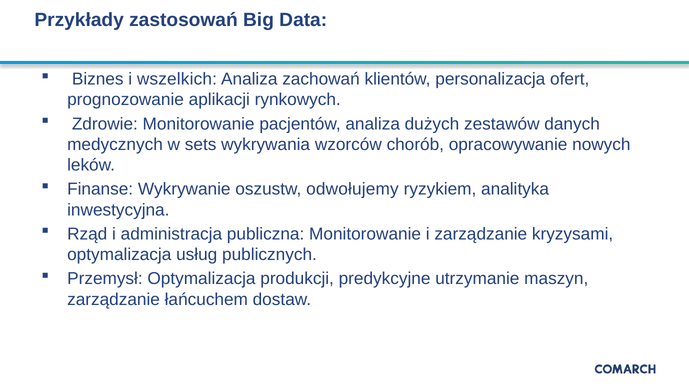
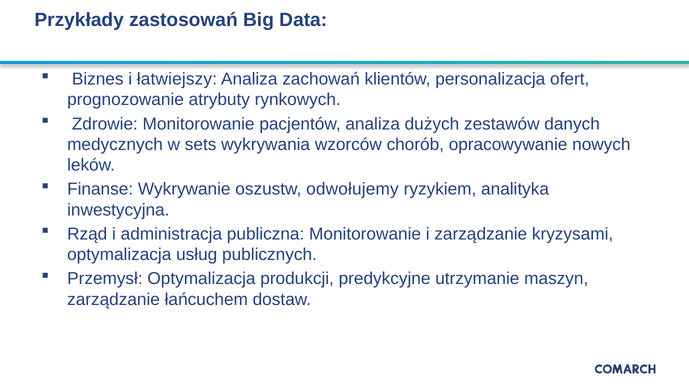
wszelkich: wszelkich -> łatwiejszy (177, 79)
aplikacji: aplikacji -> atrybuty (219, 100)
